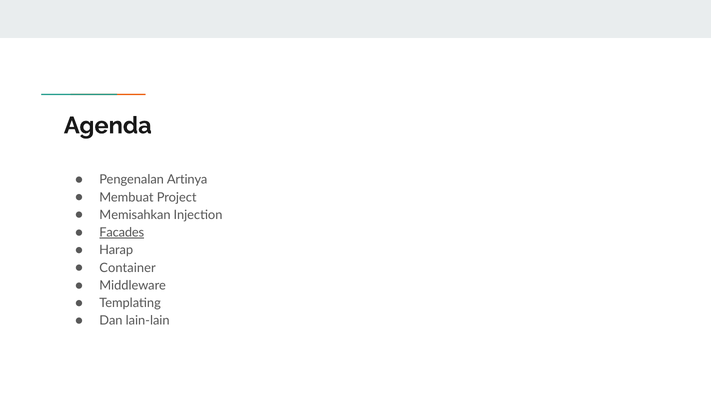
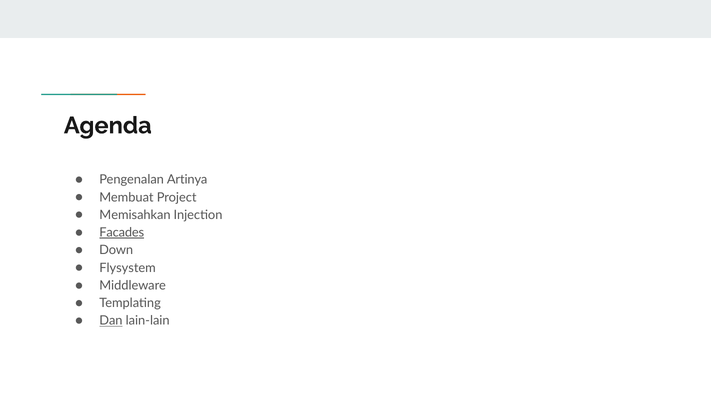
Harap: Harap -> Down (116, 250)
Container: Container -> Flysystem (128, 268)
Dan underline: none -> present (111, 321)
